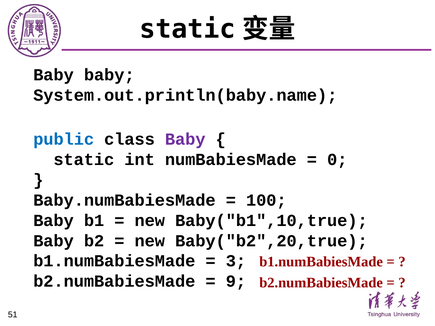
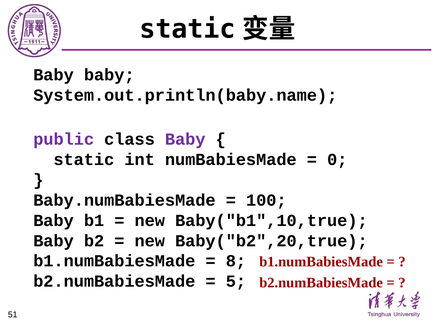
public colour: blue -> purple (64, 139)
3: 3 -> 8 (236, 261)
9: 9 -> 5 (236, 282)
